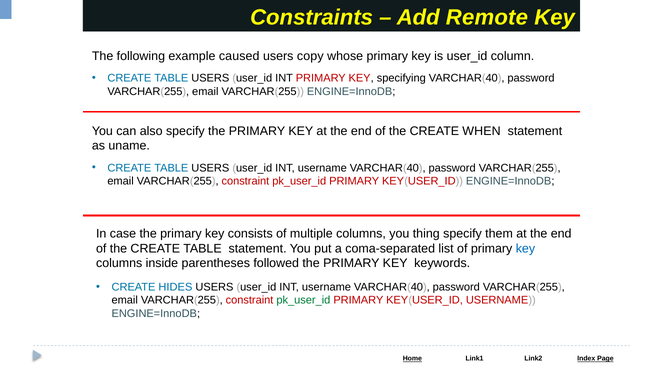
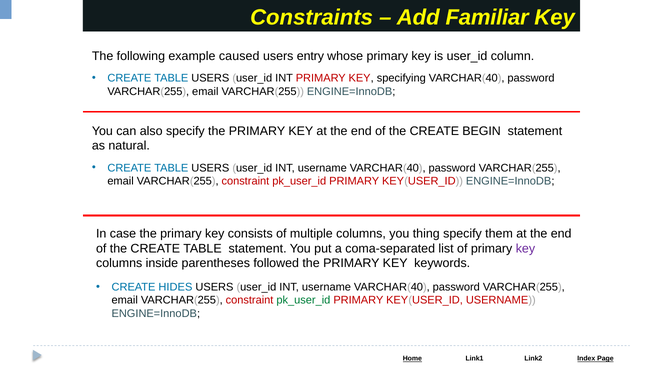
Remote: Remote -> Familiar (487, 17)
copy: copy -> entry (310, 56)
WHEN: WHEN -> BEGIN (482, 131)
uname: uname -> natural (129, 146)
key colour: blue -> purple (525, 248)
